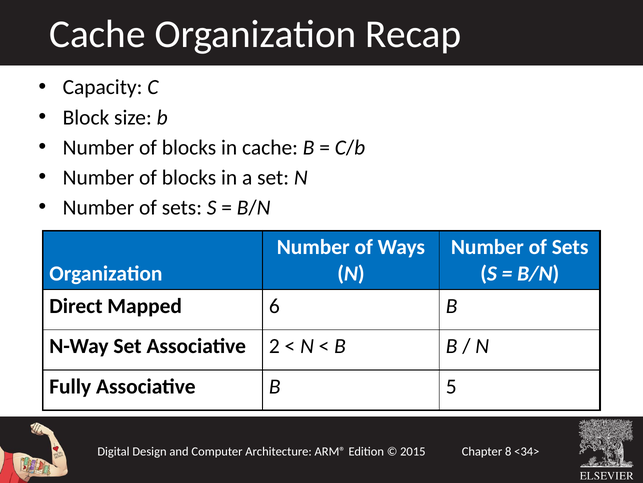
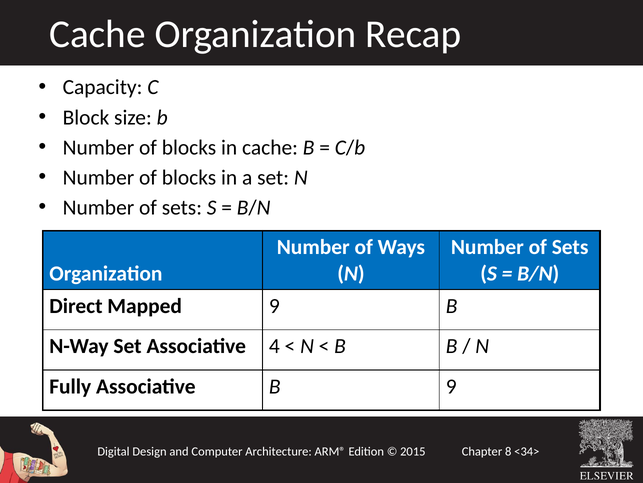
Mapped 6: 6 -> 9 (274, 306)
2: 2 -> 4 (274, 346)
B 5: 5 -> 9 (451, 386)
